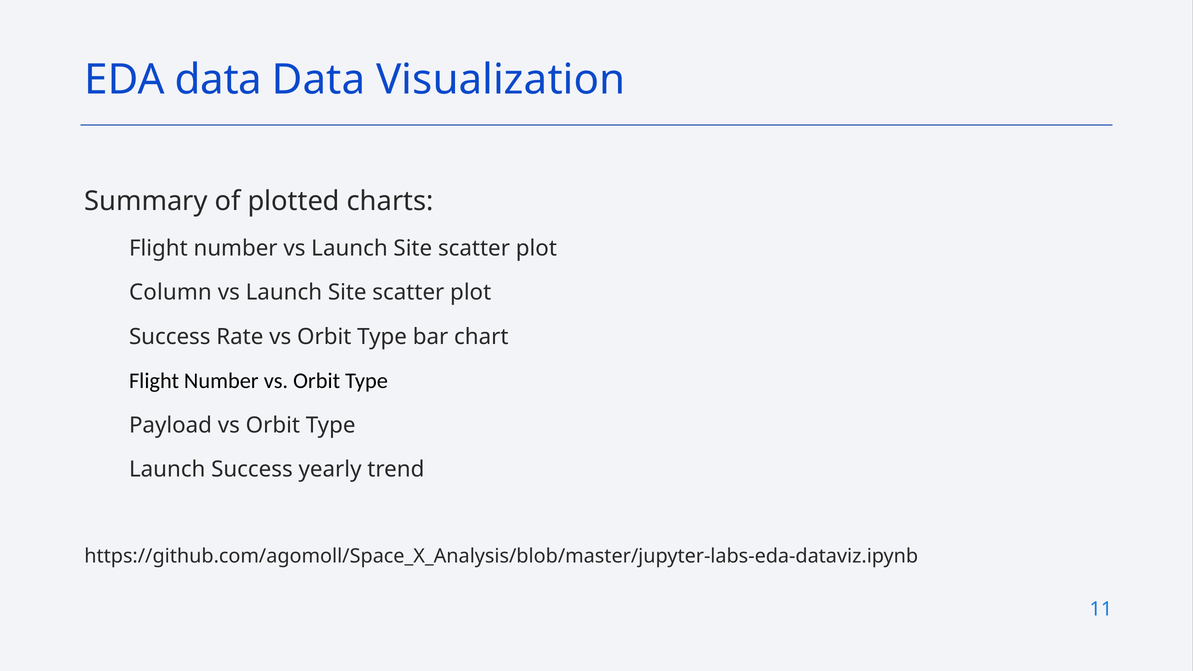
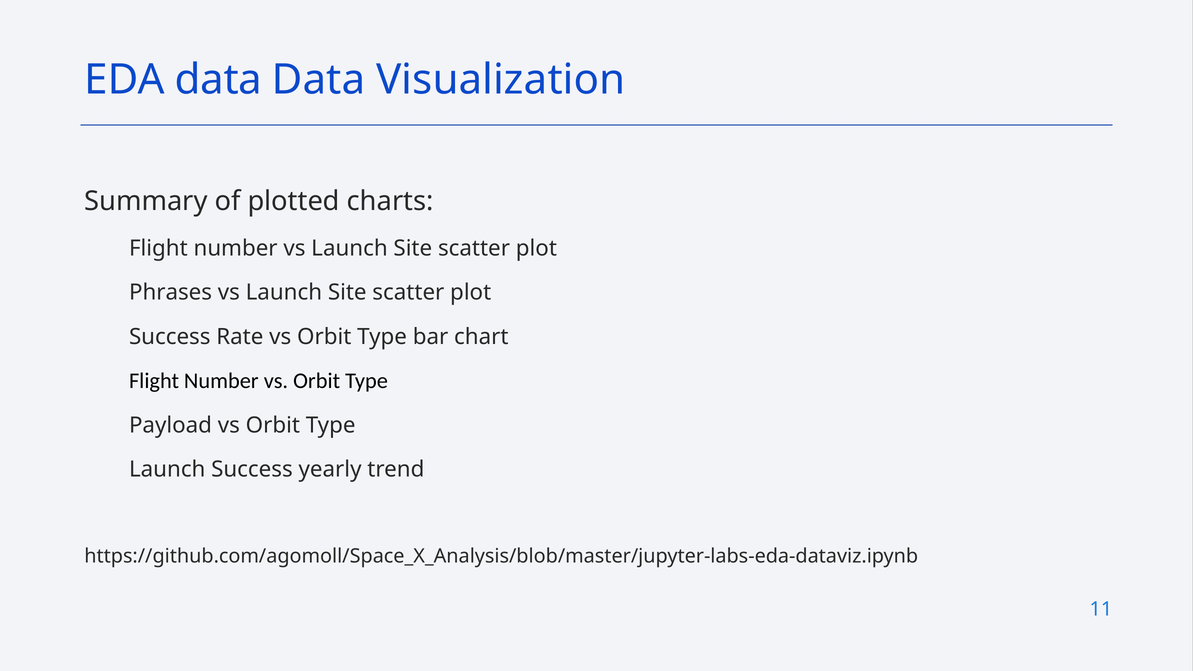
Column: Column -> Phrases (171, 293)
